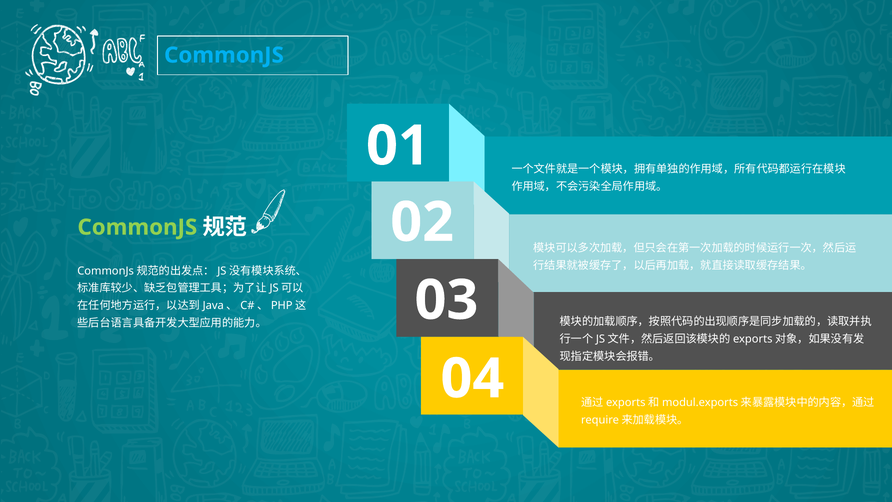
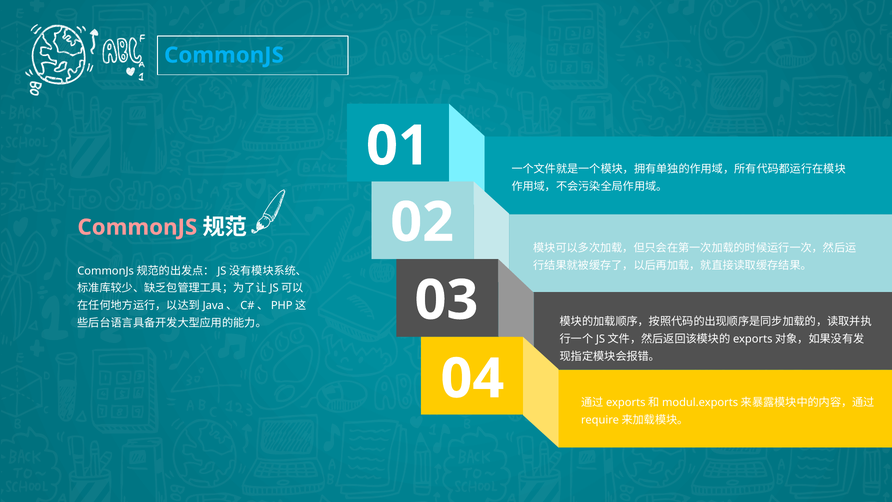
CommonJS colour: light green -> pink (137, 227)
